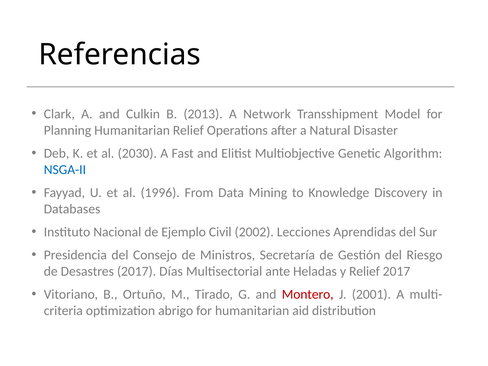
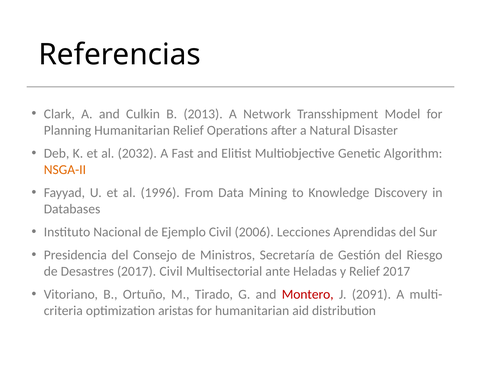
2030: 2030 -> 2032 (137, 153)
NSGA-II colour: blue -> orange (65, 170)
2002: 2002 -> 2006 (254, 232)
2017 Días: Días -> Civil (171, 271)
2001: 2001 -> 2091 (371, 294)
abrigo: abrigo -> aristas (176, 311)
